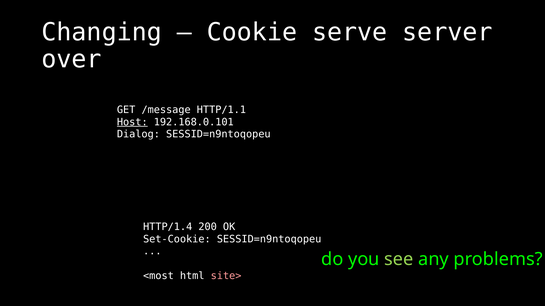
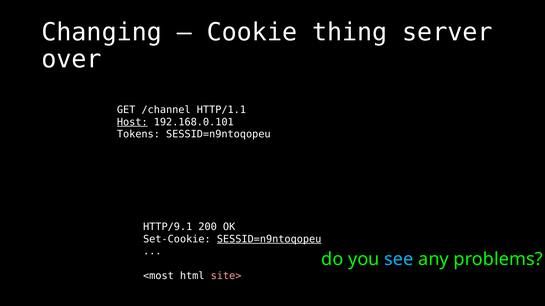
serve: serve -> thing (350, 32)
/message: /message -> /channel (166, 110)
Dialog: Dialog -> Tokens (138, 134)
HTTP/1.4: HTTP/1.4 -> HTTP/9.1 (168, 227)
SESSID=n9ntoqopeu underline: none -> present (269, 239)
see colour: light green -> light blue (399, 260)
